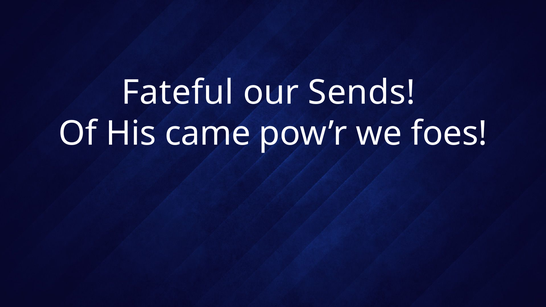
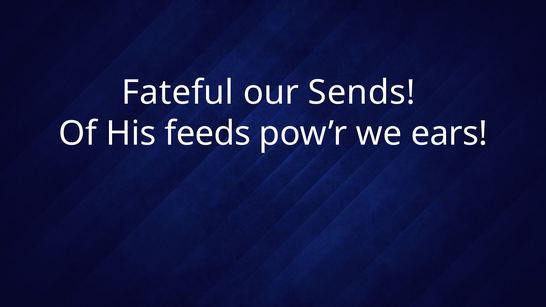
came: came -> feeds (208, 134)
foes: foes -> ears (449, 134)
